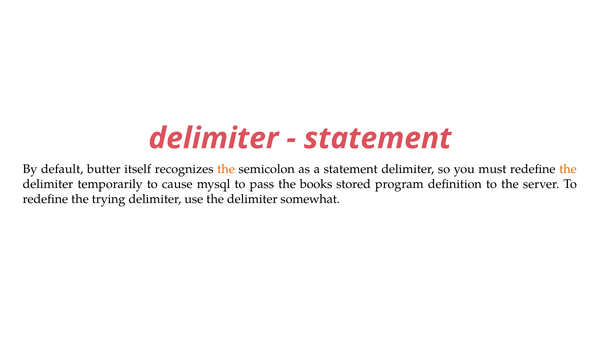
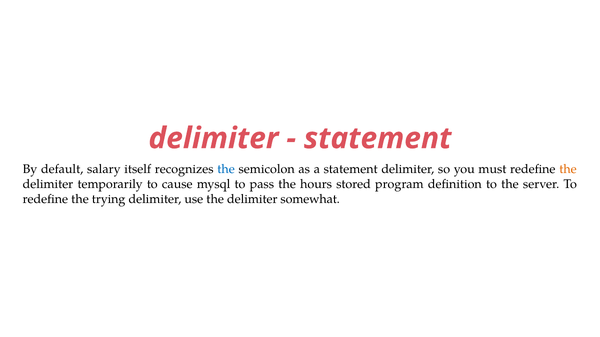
butter: butter -> salary (104, 169)
the colour: orange -> blue (226, 169)
books: books -> hours (316, 184)
